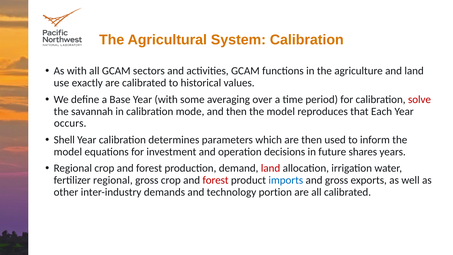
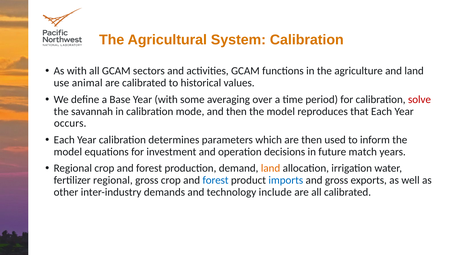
exactly: exactly -> animal (87, 83)
Shell: Shell -> Each (64, 140)
shares: shares -> match (363, 152)
land colour: red -> orange (271, 168)
forest colour: red -> blue (216, 180)
portion: portion -> include (275, 192)
